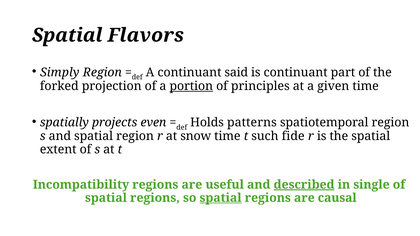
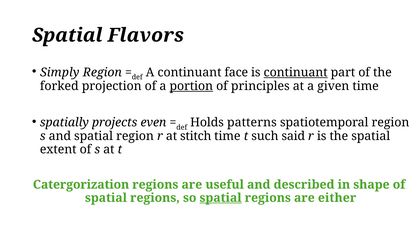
said: said -> face (236, 72)
continuant underline: none -> present (296, 72)
snow: snow -> stitch (196, 136)
fide: fide -> said (293, 136)
Incompatibility: Incompatibility -> Catergorization (81, 185)
described underline: present -> none (304, 185)
single: single -> shape (371, 185)
causal: causal -> either (337, 198)
